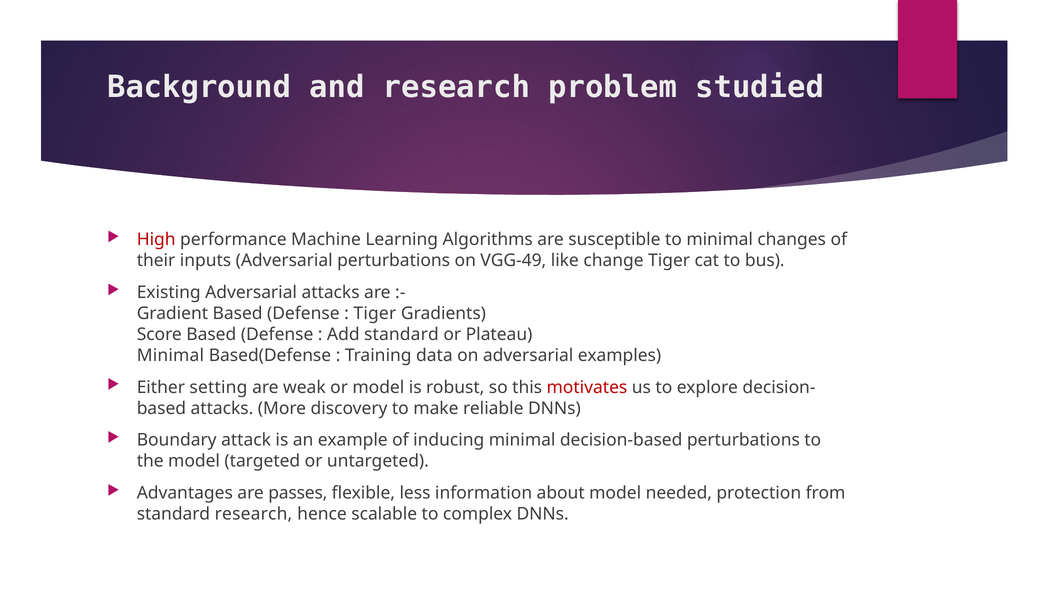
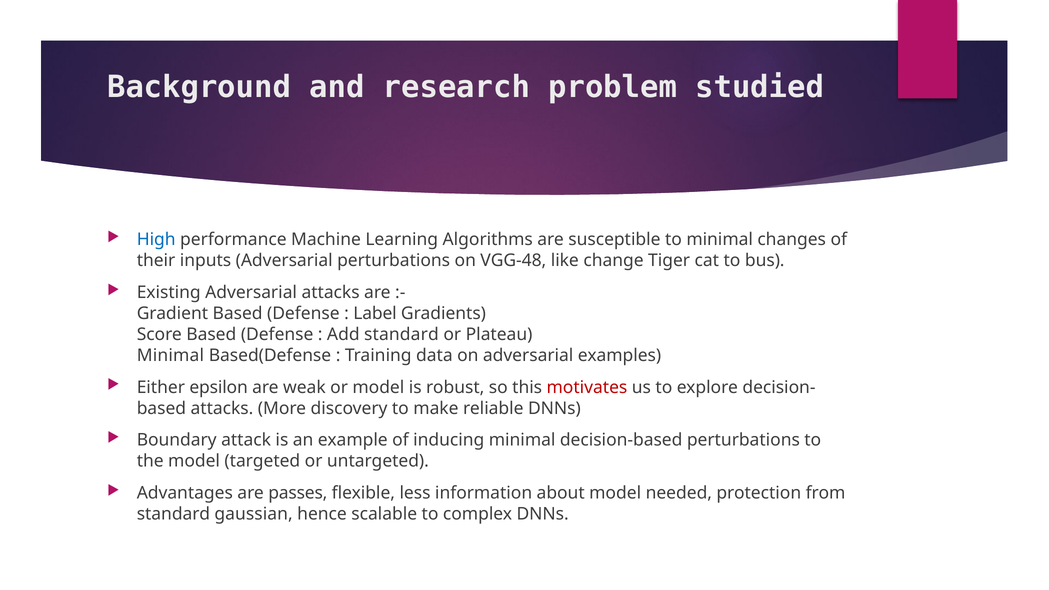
High colour: red -> blue (156, 240)
VGG-49: VGG-49 -> VGG-48 (513, 261)
Tiger: Tiger -> Label (375, 313)
setting: setting -> epsilon (219, 387)
standard research: research -> gaussian (254, 514)
